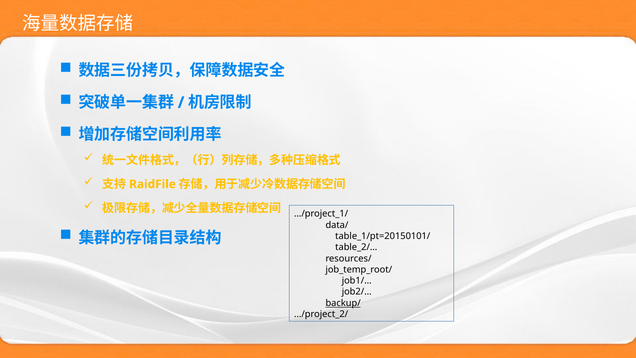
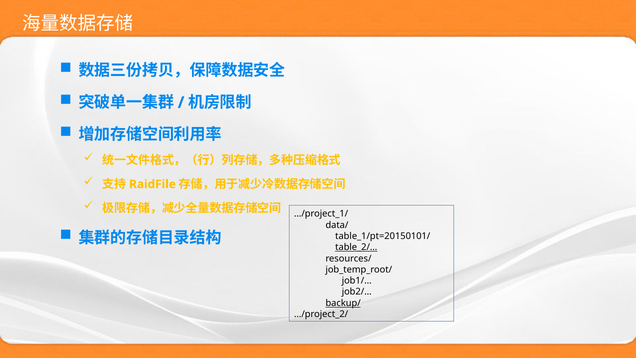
table_2/… underline: none -> present (356, 247)
